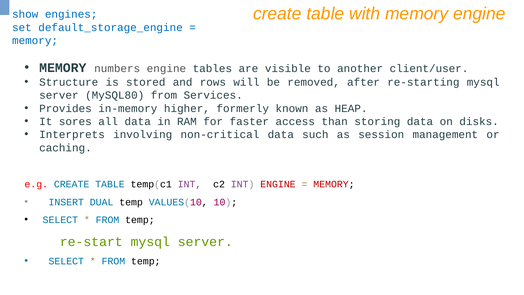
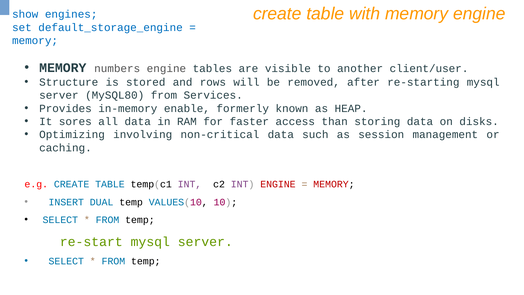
higher: higher -> enable (187, 108)
Interprets: Interprets -> Optimizing (72, 135)
